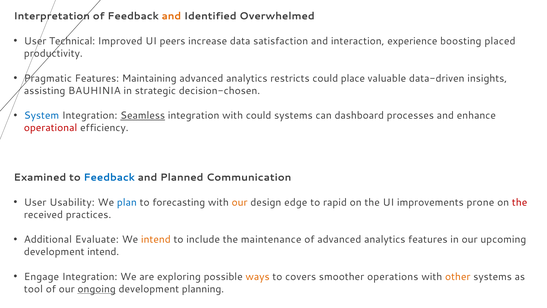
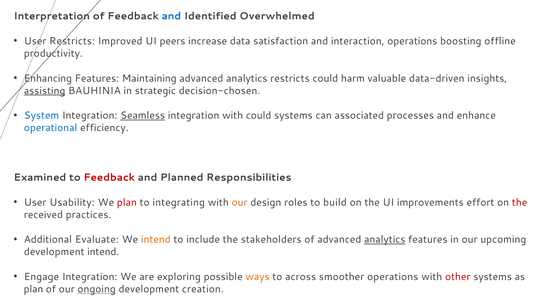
and colour: orange -> blue (171, 16)
User Technical: Technical -> Restricts (72, 41)
interaction experience: experience -> operations (412, 41)
placed: placed -> offline (500, 41)
Pragmatic: Pragmatic -> Enhancing (48, 78)
place: place -> harm (353, 78)
assisting underline: none -> present (45, 91)
dashboard: dashboard -> associated (359, 115)
operational colour: red -> blue (51, 128)
Feedback colour: blue -> red (109, 177)
Communication: Communication -> Responsibilities (249, 177)
plan colour: blue -> red (127, 202)
forecasting: forecasting -> integrating (179, 202)
edge: edge -> roles (296, 202)
rapid: rapid -> build (335, 202)
prone: prone -> effort (480, 202)
maintenance: maintenance -> stakeholders (271, 239)
analytics underline: none -> present (385, 239)
covers: covers -> across (301, 277)
other colour: orange -> red (458, 277)
tool: tool -> plan (33, 289)
planning: planning -> creation (203, 289)
